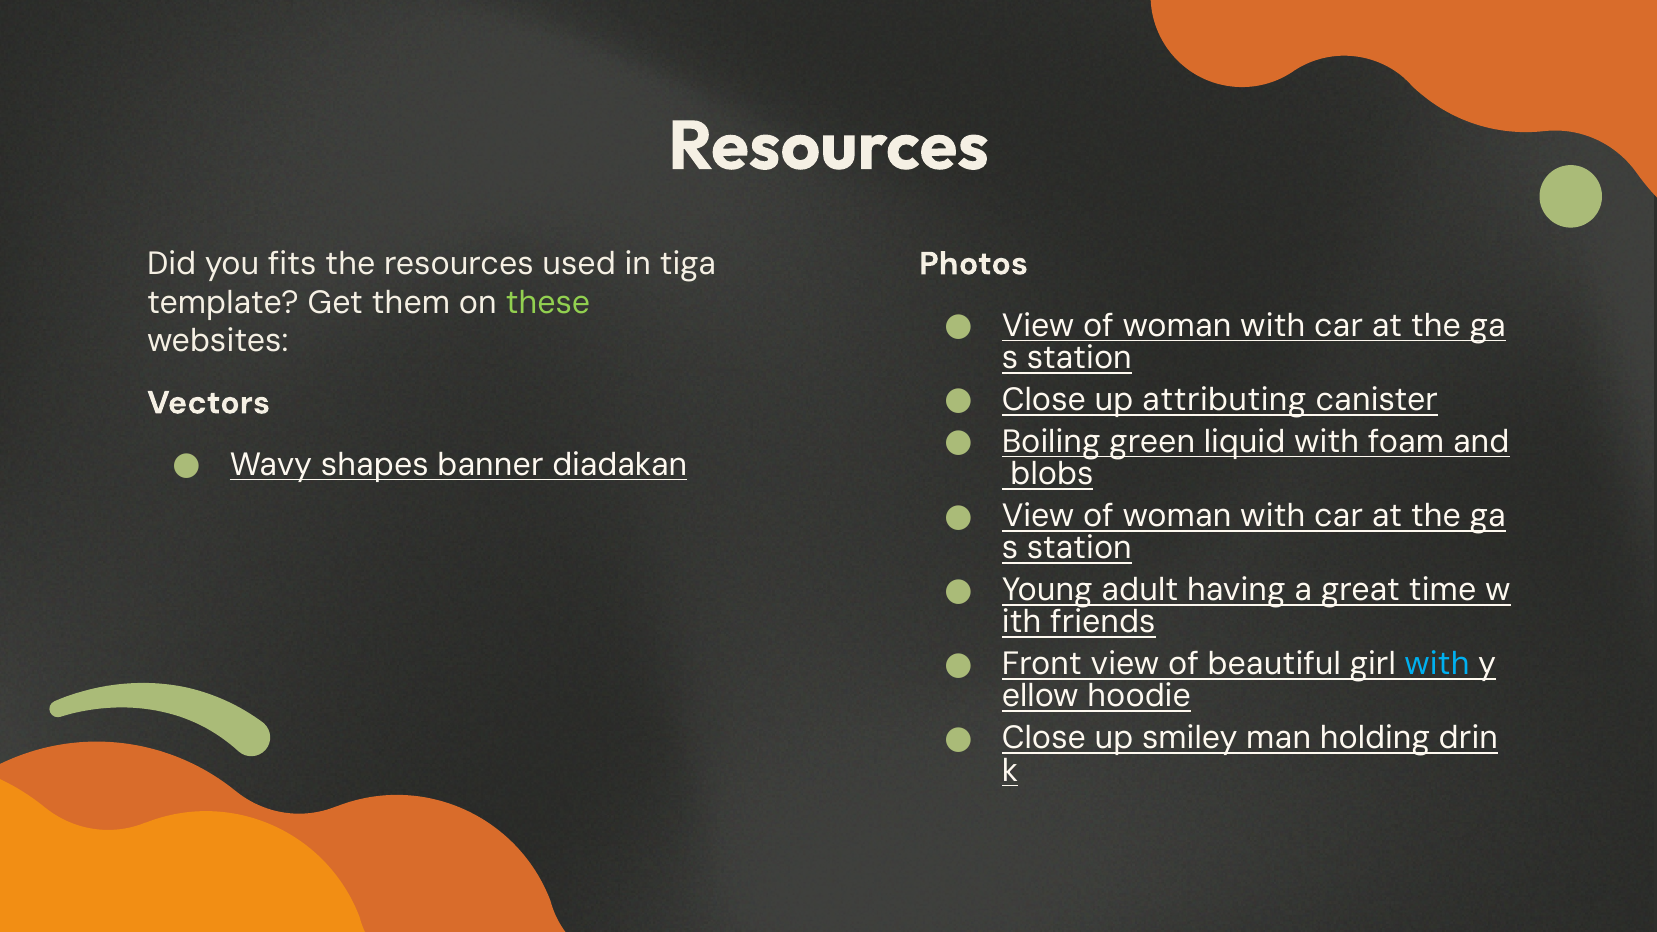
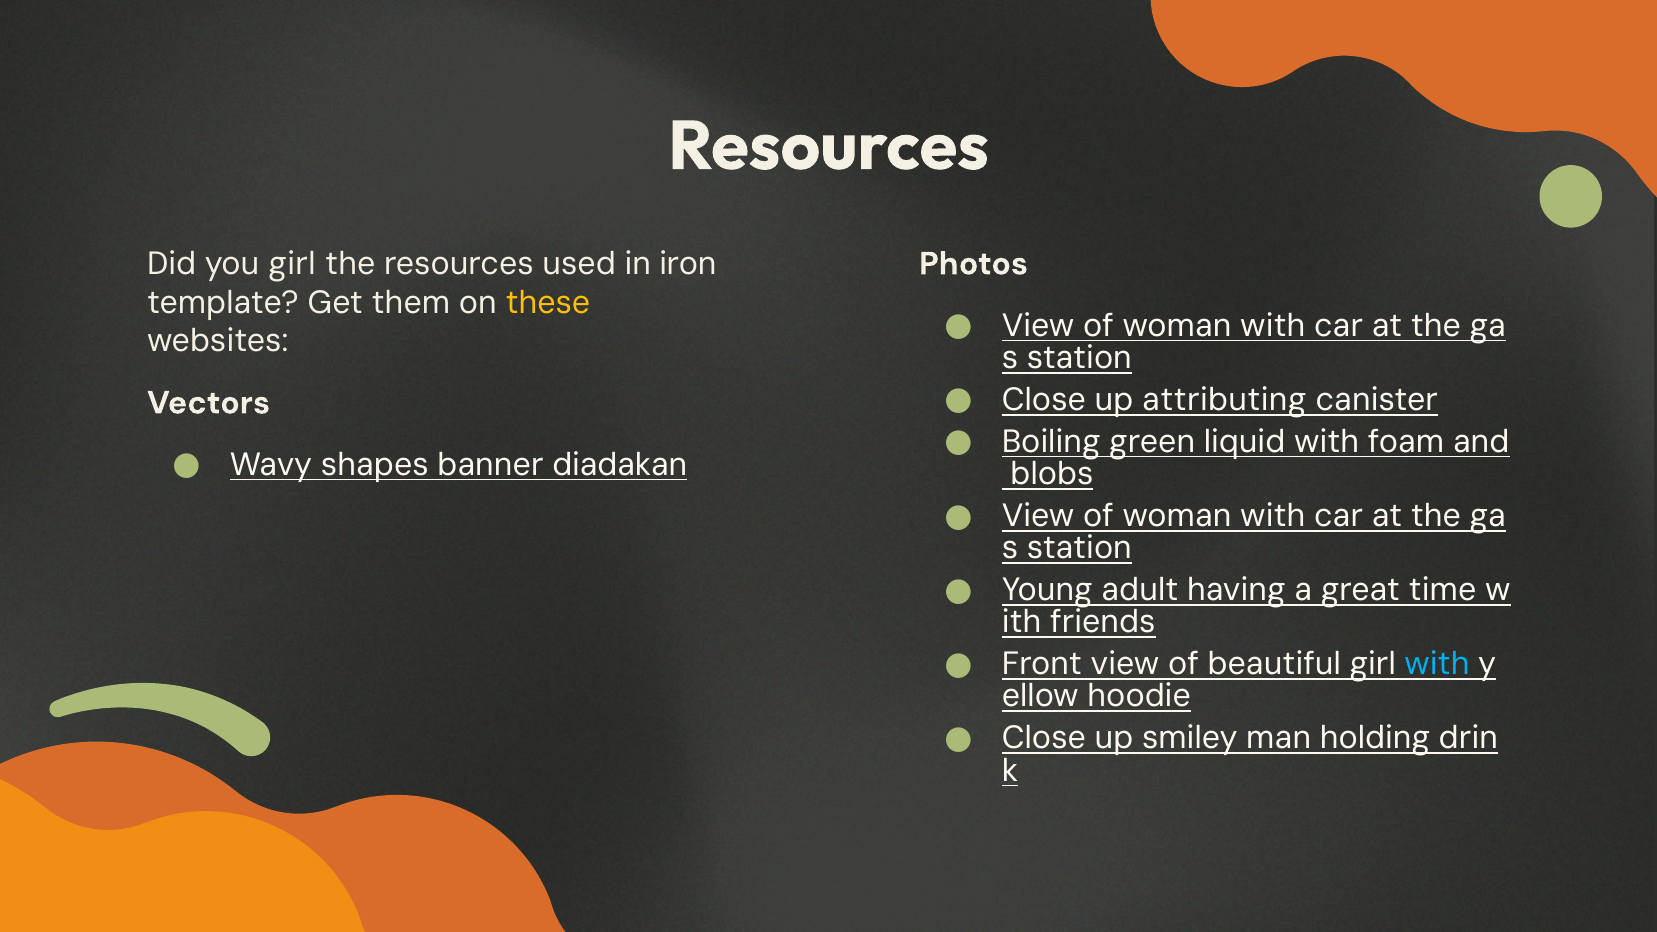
you fits: fits -> girl (292, 264)
tiga: tiga -> iron (688, 264)
these colour: light green -> yellow (548, 302)
